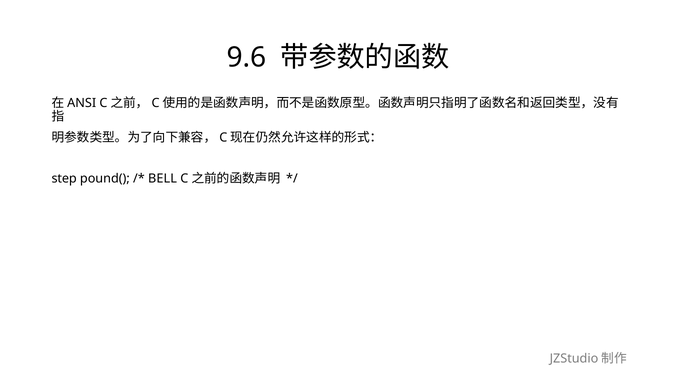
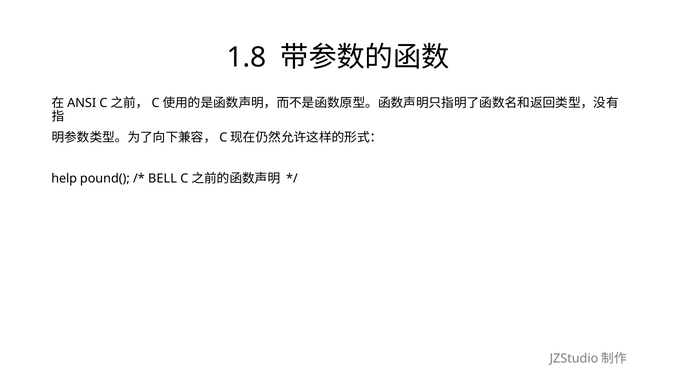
9.6: 9.6 -> 1.8 (247, 57)
step: step -> help (64, 179)
